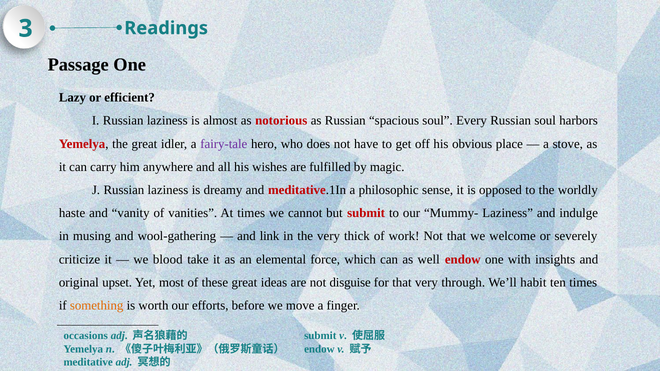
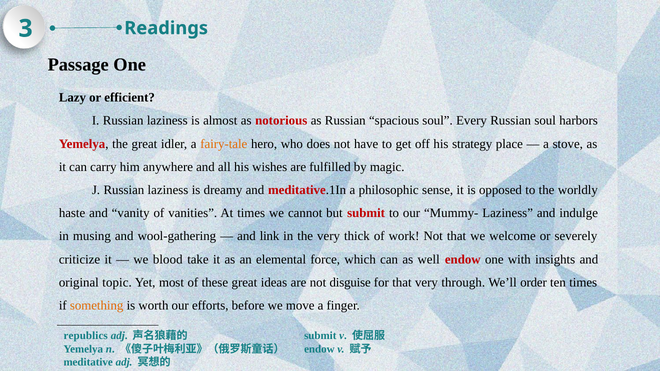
fairy-tale colour: purple -> orange (224, 144)
obvious: obvious -> strategy (472, 144)
upset: upset -> topic (117, 283)
habit: habit -> order (534, 283)
occasions: occasions -> republics (86, 336)
